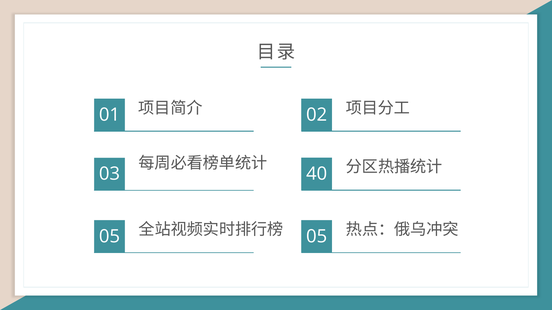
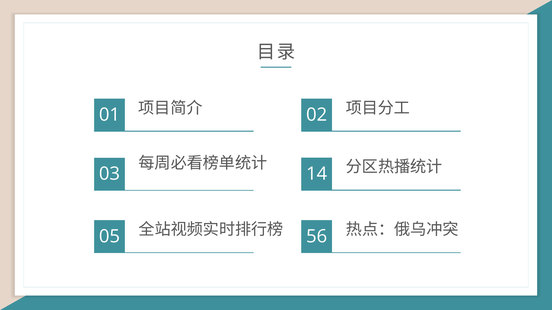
40: 40 -> 14 (317, 174)
05 05: 05 -> 56 (317, 237)
